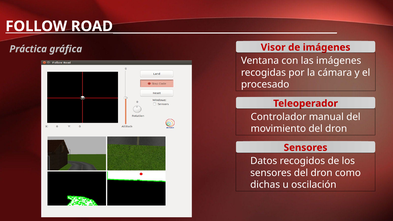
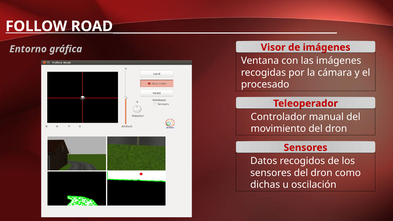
Práctica: Práctica -> Entorno (28, 49)
